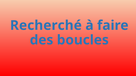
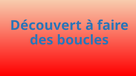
Recherché: Recherché -> Découvert (46, 26)
